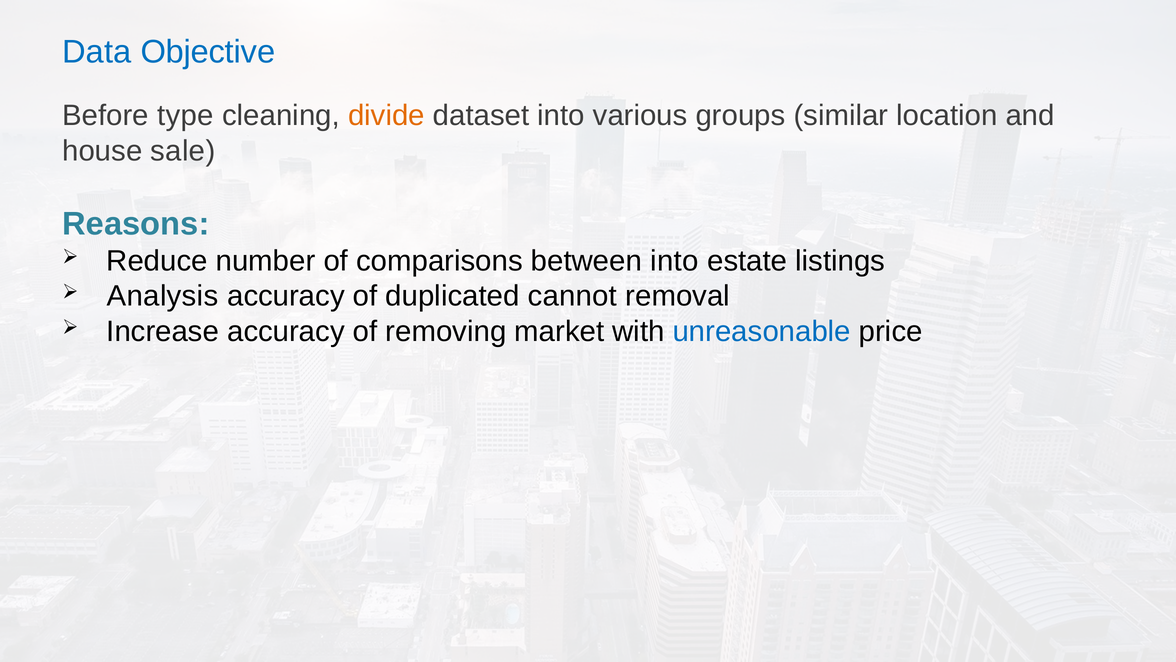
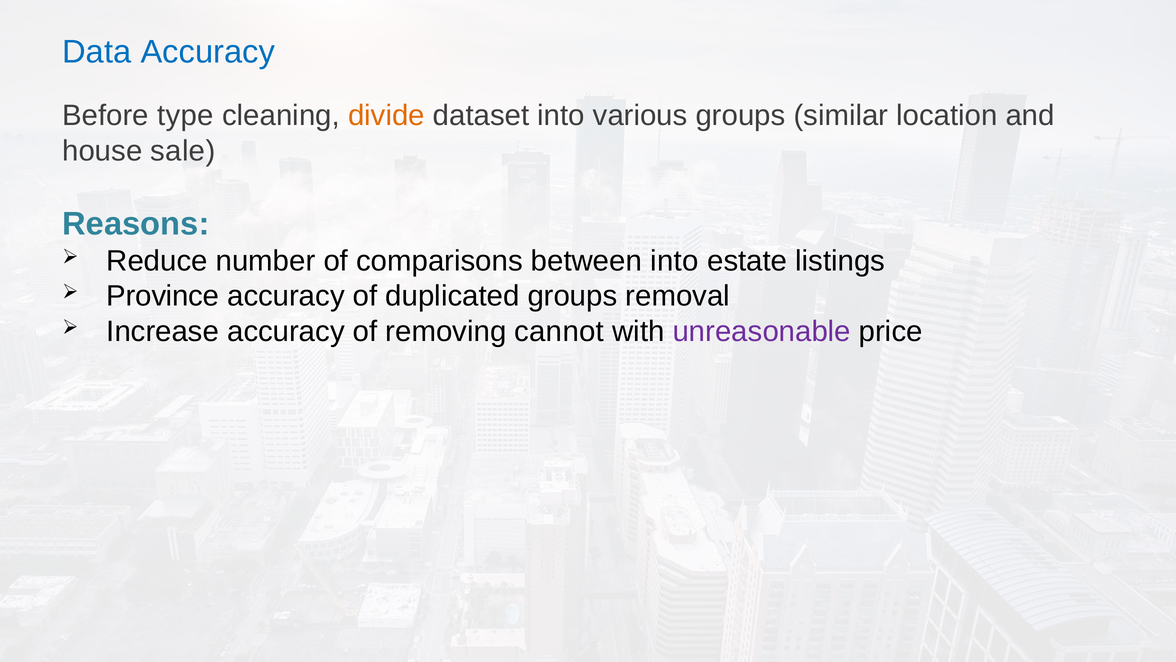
Data Objective: Objective -> Accuracy (208, 52)
Analysis: Analysis -> Province (163, 296)
duplicated cannot: cannot -> groups (572, 296)
market: market -> cannot (559, 331)
unreasonable colour: blue -> purple (762, 331)
